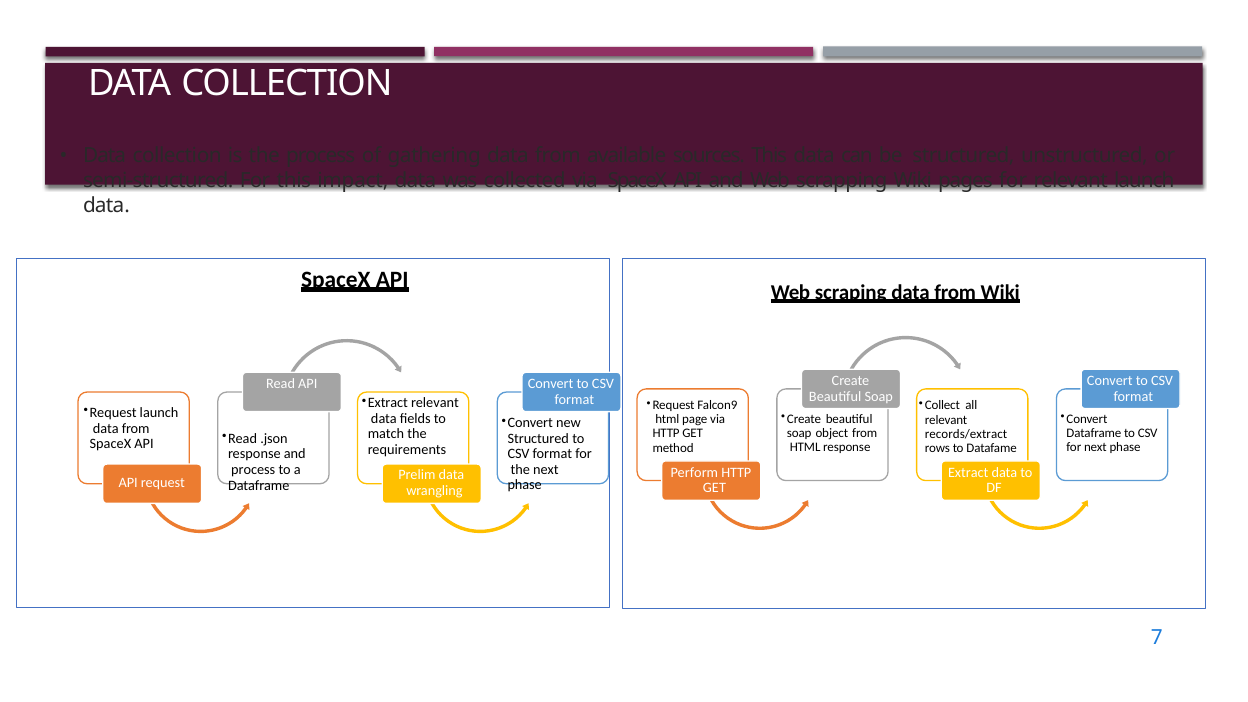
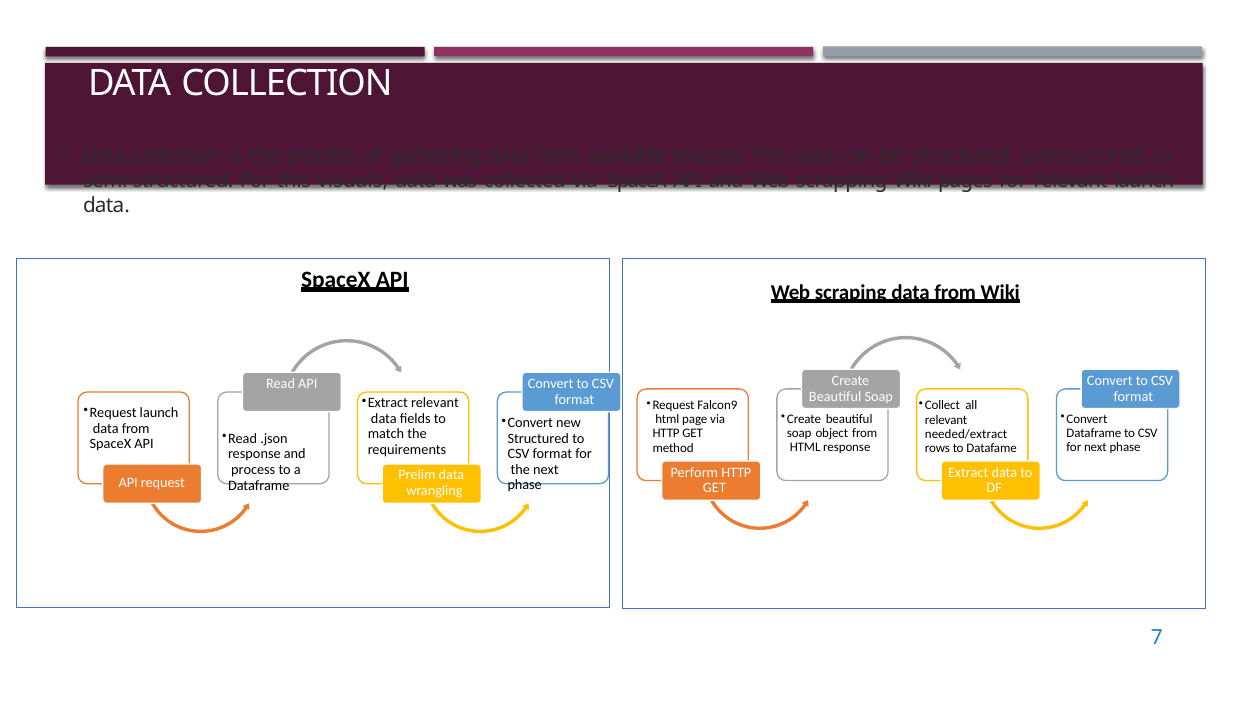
impact: impact -> visuals (353, 180)
records/extract: records/extract -> needed/extract (966, 434)
